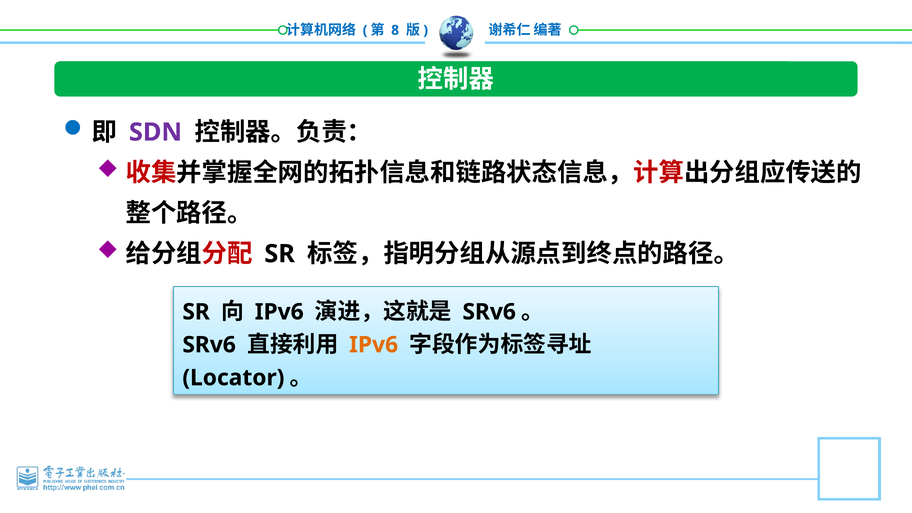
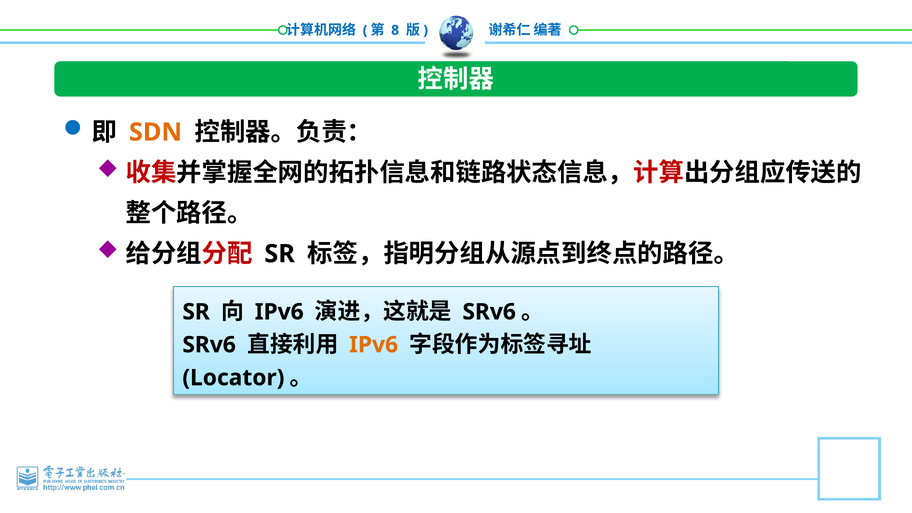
SDN colour: purple -> orange (155, 132)
